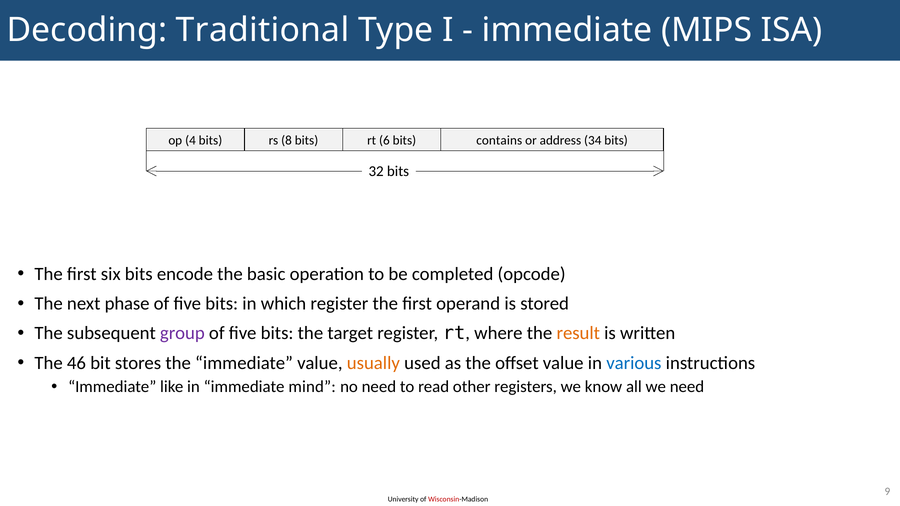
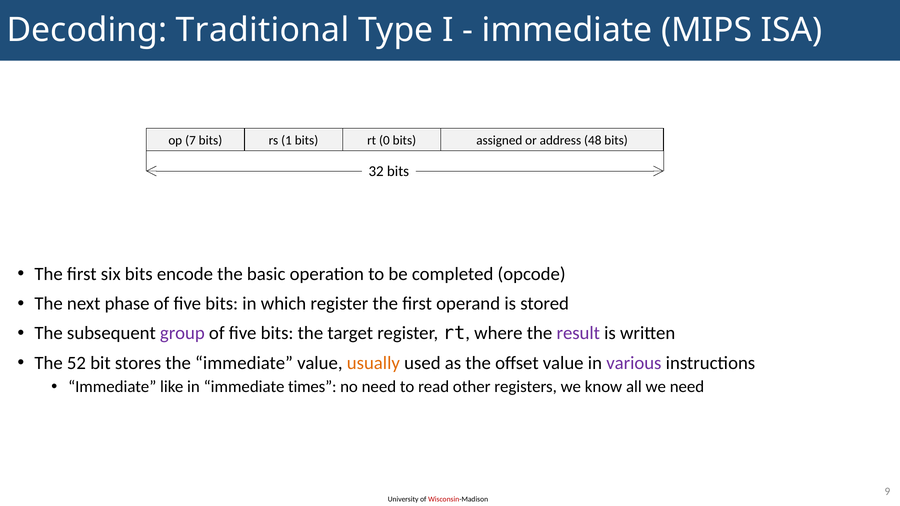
4: 4 -> 7 (190, 141)
8: 8 -> 1 (287, 141)
6: 6 -> 0 (384, 141)
contains: contains -> assigned (499, 141)
34: 34 -> 48 (593, 141)
result colour: orange -> purple (578, 333)
46: 46 -> 52 (76, 363)
various colour: blue -> purple (634, 363)
mind: mind -> times (312, 387)
